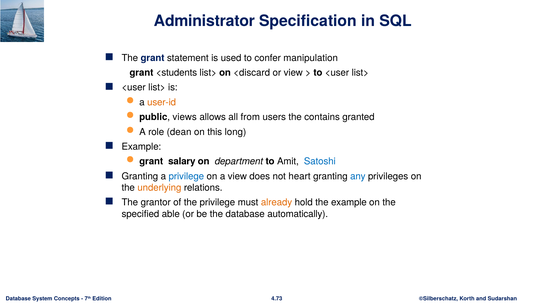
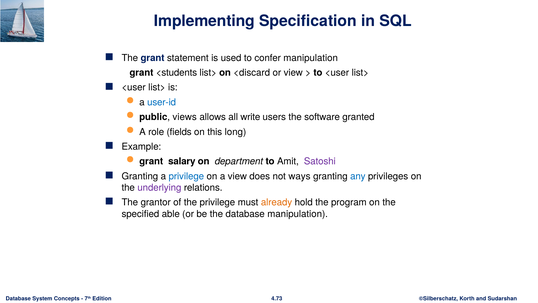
Administrator: Administrator -> Implementing (204, 21)
user-id colour: orange -> blue (162, 102)
from: from -> write (250, 117)
contains: contains -> software (322, 117)
dean: dean -> fields (179, 132)
Satoshi colour: blue -> purple (320, 161)
heart: heart -> ways (299, 176)
underlying colour: orange -> purple (159, 187)
the example: example -> program (349, 202)
database automatically: automatically -> manipulation (298, 214)
